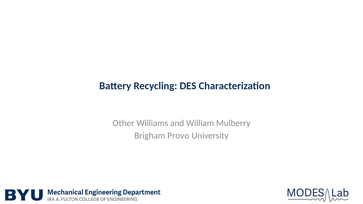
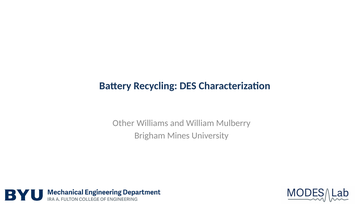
Brigham Provo: Provo -> Mines (178, 136)
